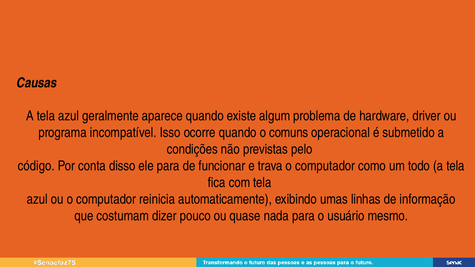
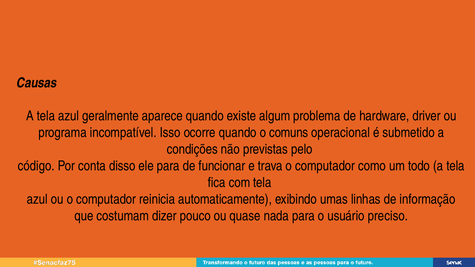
mesmo: mesmo -> preciso (388, 216)
